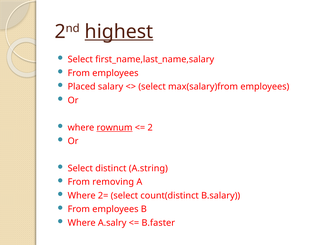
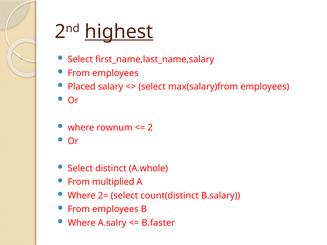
rownum underline: present -> none (115, 128)
A.string: A.string -> A.whole (148, 169)
removing: removing -> multiplied (113, 182)
